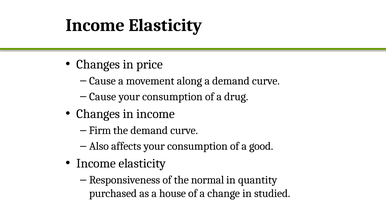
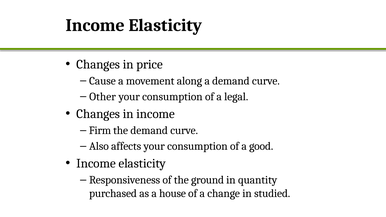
Cause: Cause -> Other (103, 97)
drug: drug -> legal (236, 97)
normal: normal -> ground (208, 180)
